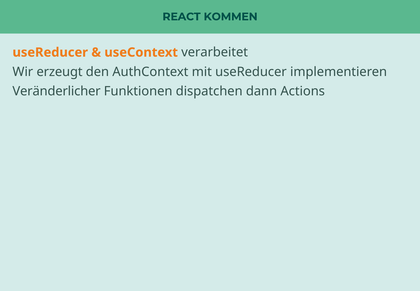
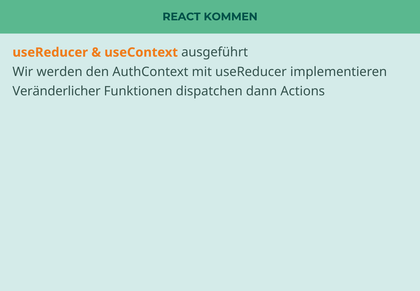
verarbeitet: verarbeitet -> ausgeführt (215, 52)
erzeugt: erzeugt -> werden (60, 72)
